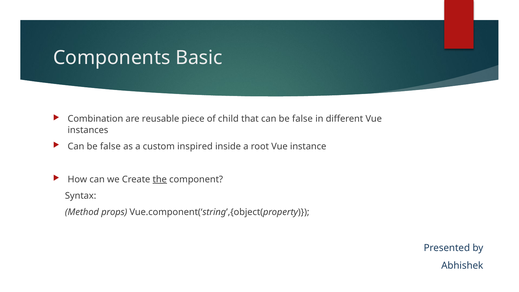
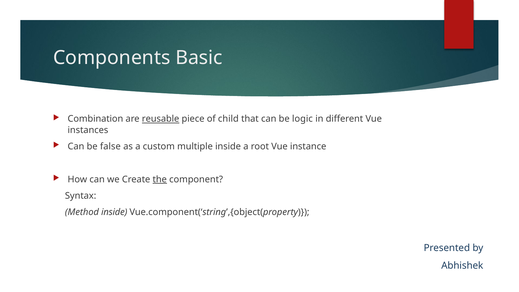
reusable underline: none -> present (161, 119)
that can be false: false -> logic (302, 119)
inspired: inspired -> multiple (195, 146)
Method props: props -> inside (114, 212)
